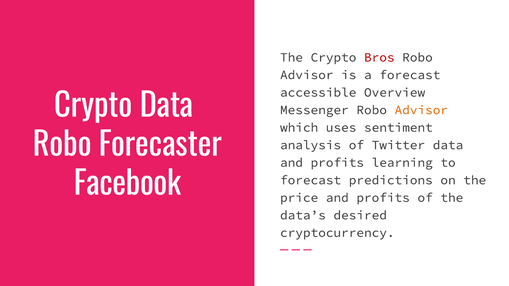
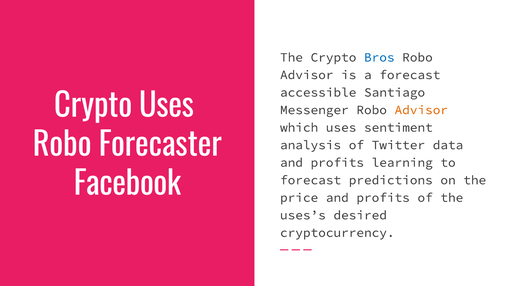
Bros colour: red -> blue (379, 57)
Overview: Overview -> Santiago (395, 93)
Crypto Data: Data -> Uses (167, 106)
data’s: data’s -> uses’s (303, 215)
